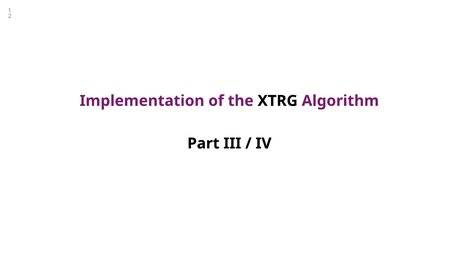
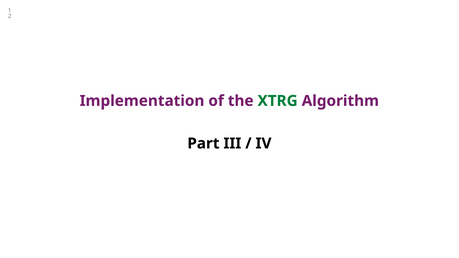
XTRG colour: black -> green (278, 101)
